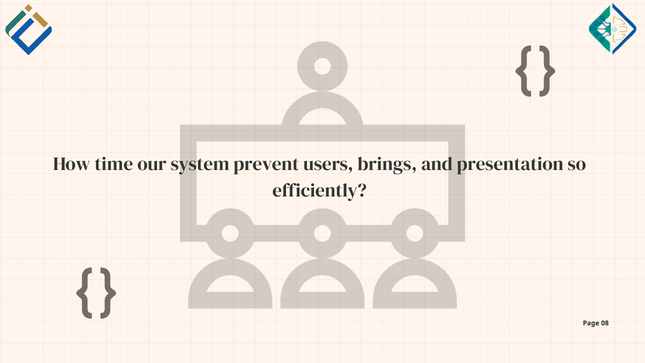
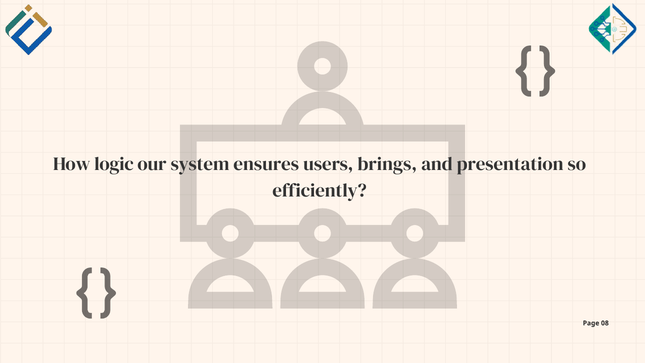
time: time -> logic (114, 164)
prevent: prevent -> ensures (266, 164)
